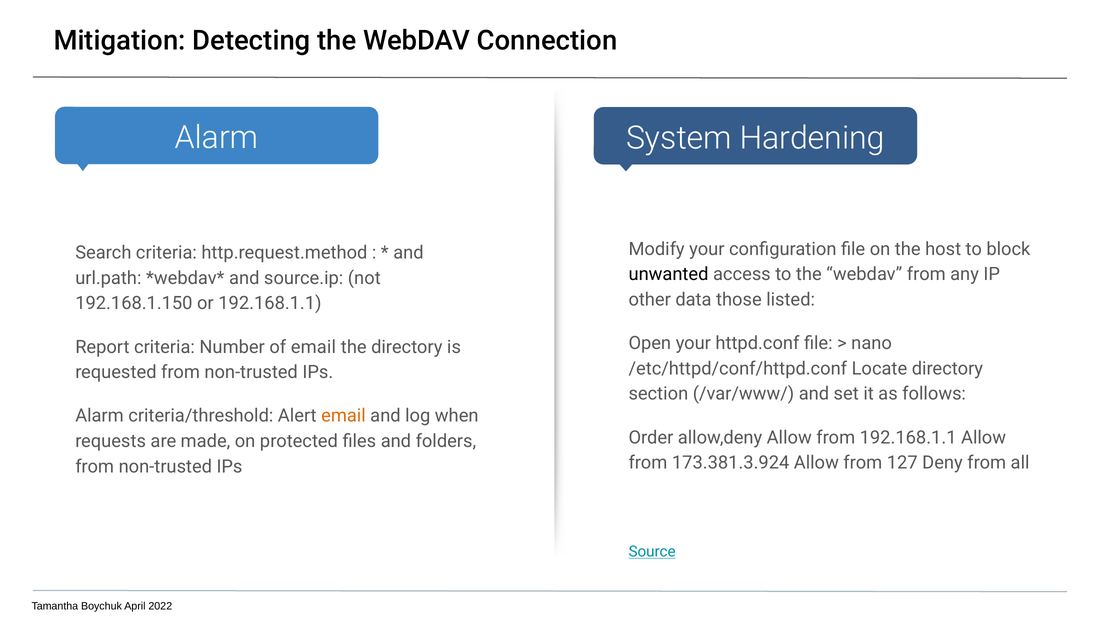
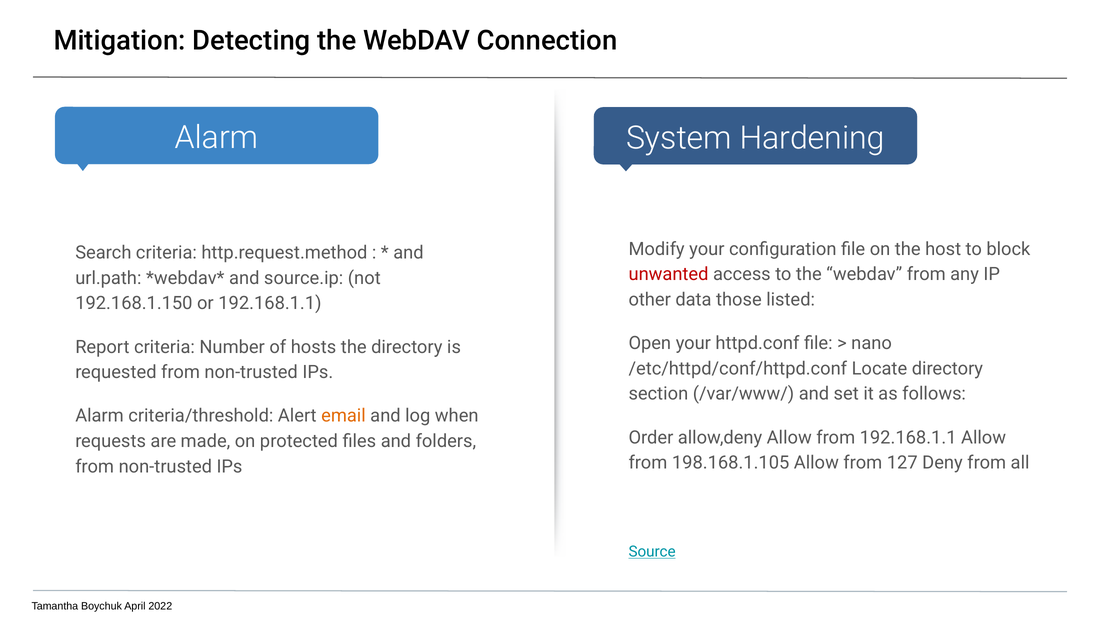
unwanted colour: black -> red (669, 274)
of email: email -> hosts (313, 347)
173.381.3.924: 173.381.3.924 -> 198.168.1.105 (731, 463)
